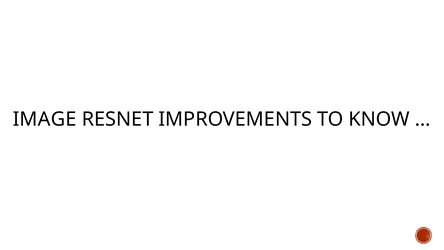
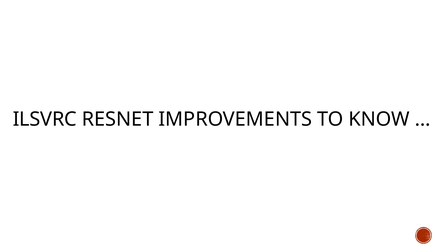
IMAGE: IMAGE -> ILSVRC (45, 119)
